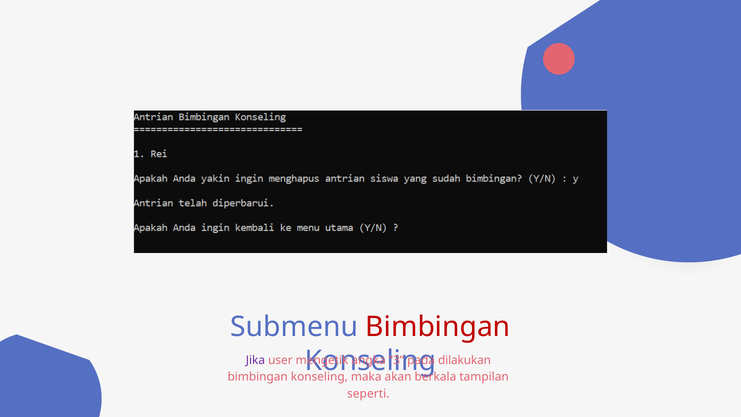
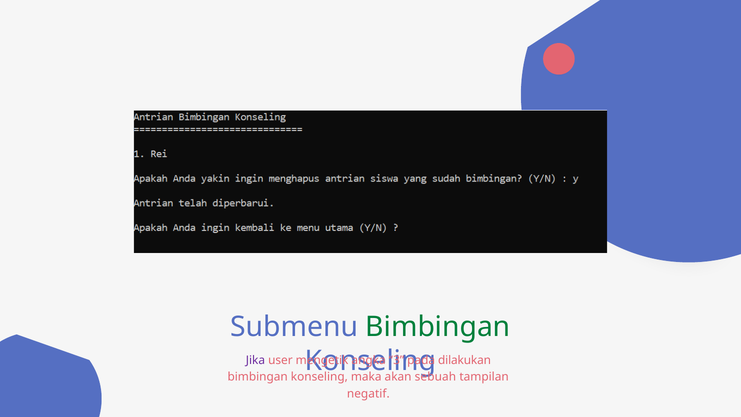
Bimbingan colour: red -> green (438, 327)
berkala: berkala -> sebuah (435, 377)
seperti: seperti -> negatif (368, 393)
